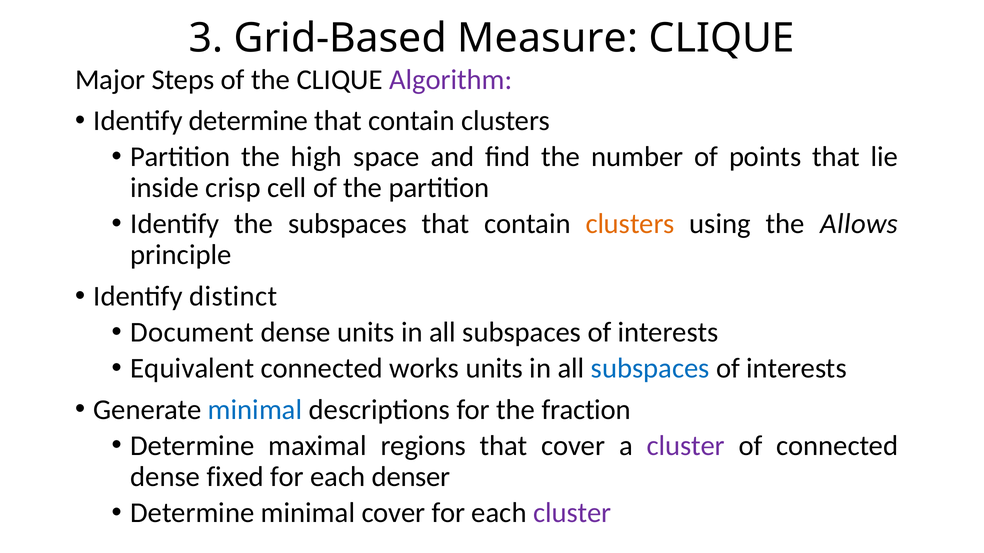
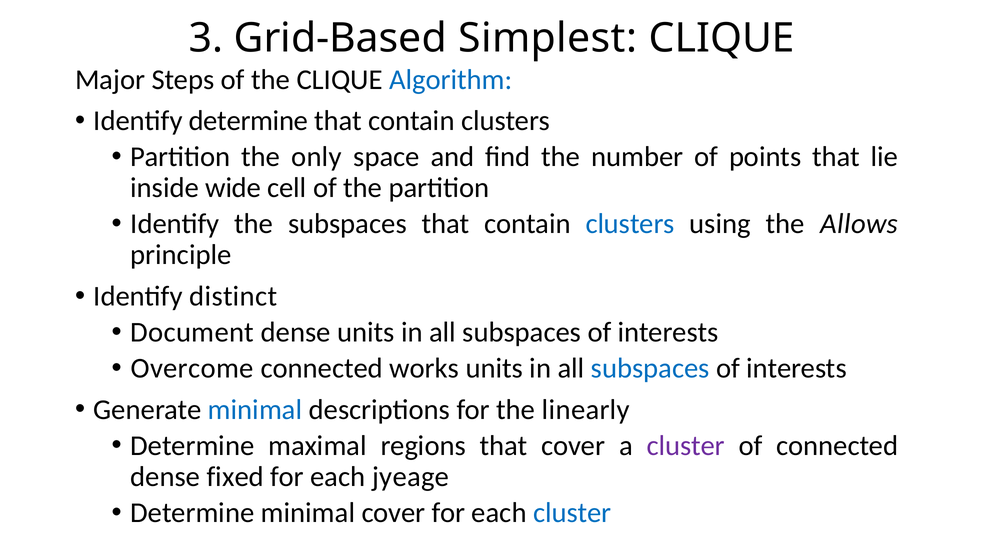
Measure: Measure -> Simplest (548, 38)
Algorithm colour: purple -> blue (451, 80)
high: high -> only (317, 157)
crisp: crisp -> wide (233, 188)
clusters colour: orange -> blue (630, 224)
Equivalent: Equivalent -> Overcome (192, 369)
fraction: fraction -> linearly (586, 410)
denser: denser -> jyeage (411, 477)
cluster colour: purple -> blue (572, 513)
